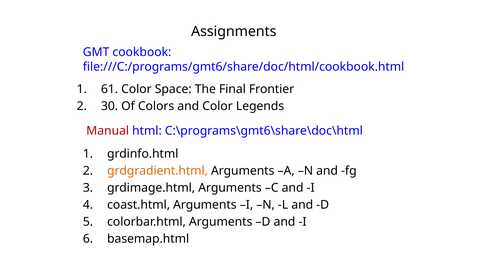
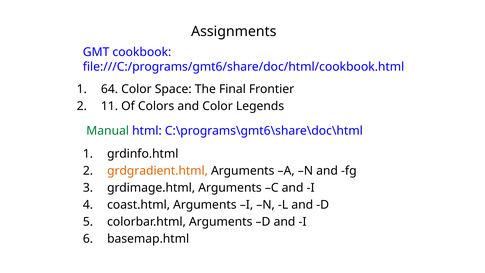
61: 61 -> 64 (110, 89)
30: 30 -> 11 (110, 106)
Manual colour: red -> green (108, 131)
